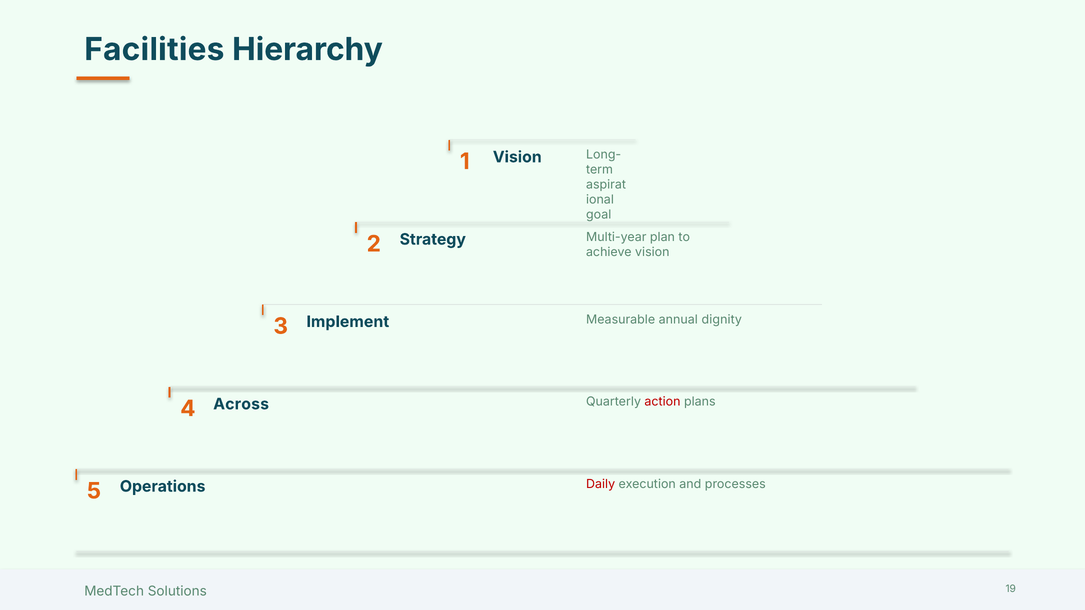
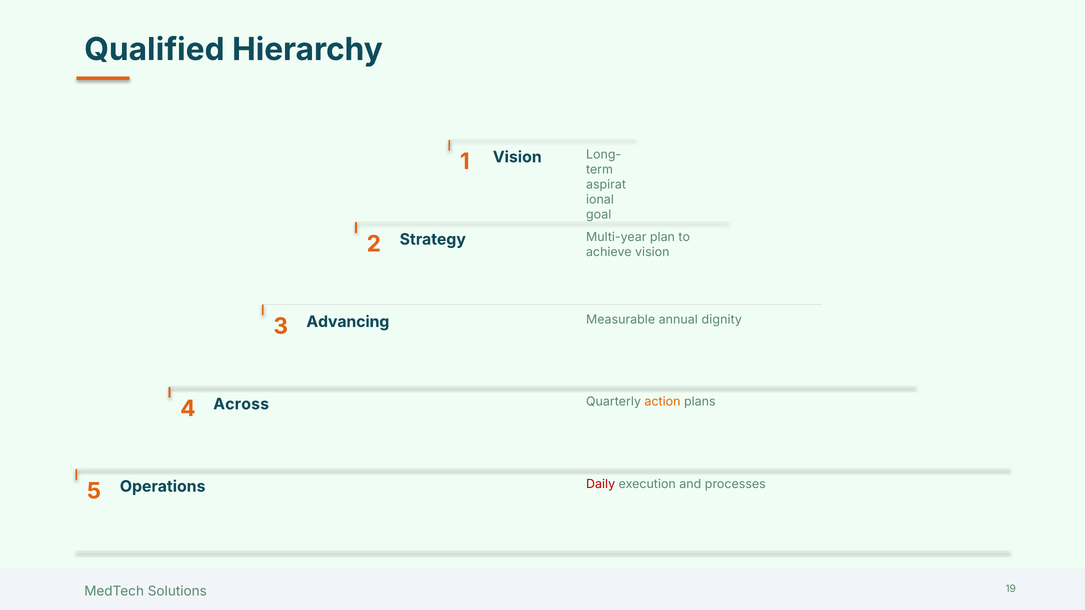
Facilities: Facilities -> Qualified (154, 50)
Implement: Implement -> Advancing (348, 322)
action colour: red -> orange (662, 402)
